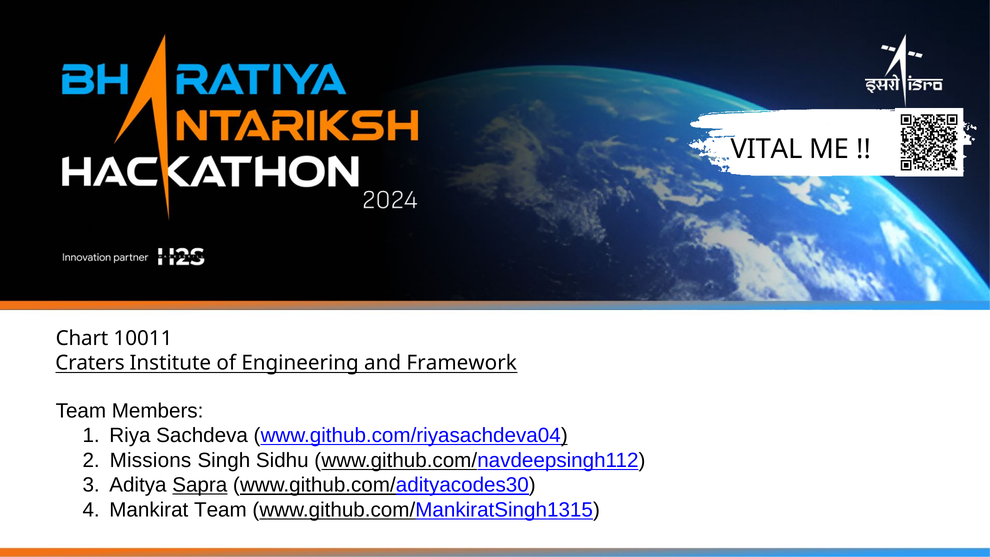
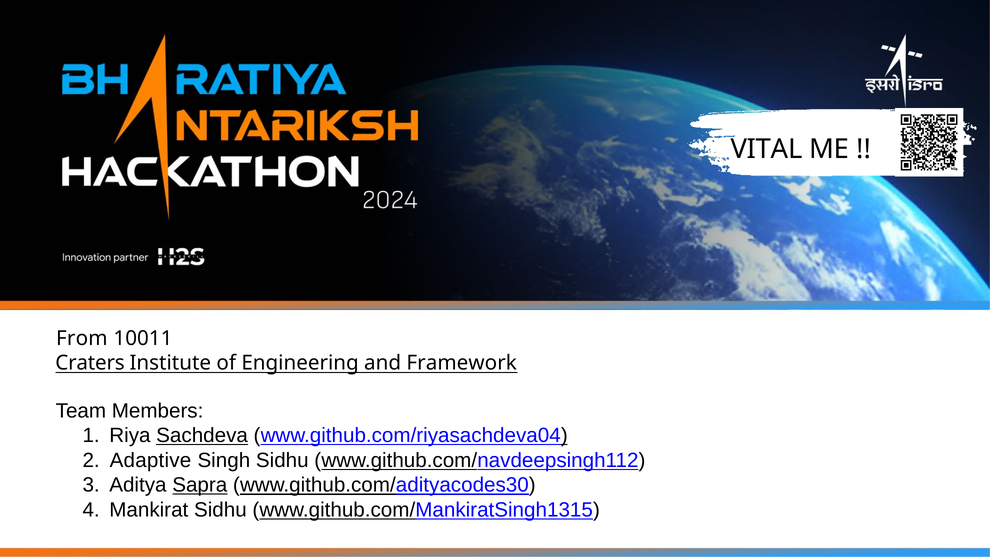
Chart: Chart -> From (82, 338)
Sachdeva underline: none -> present (202, 436)
Missions: Missions -> Adaptive (150, 460)
Mankirat Team: Team -> Sidhu (220, 510)
